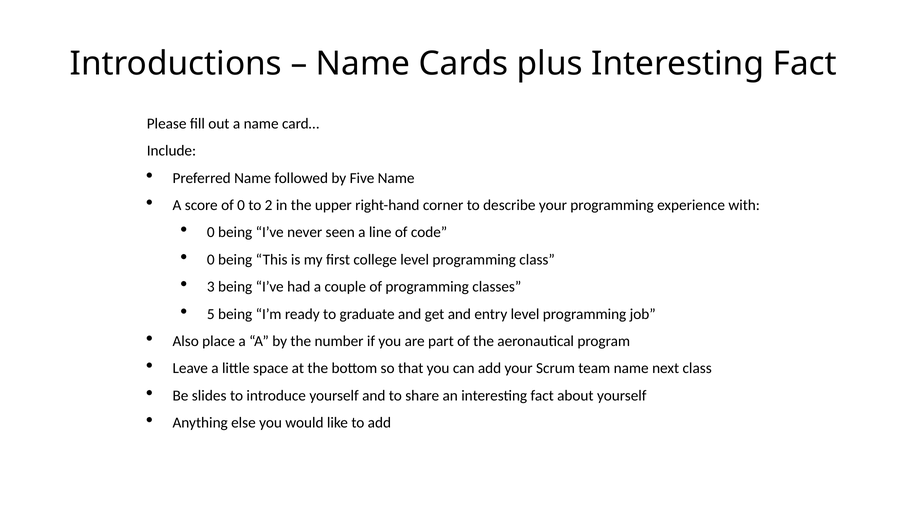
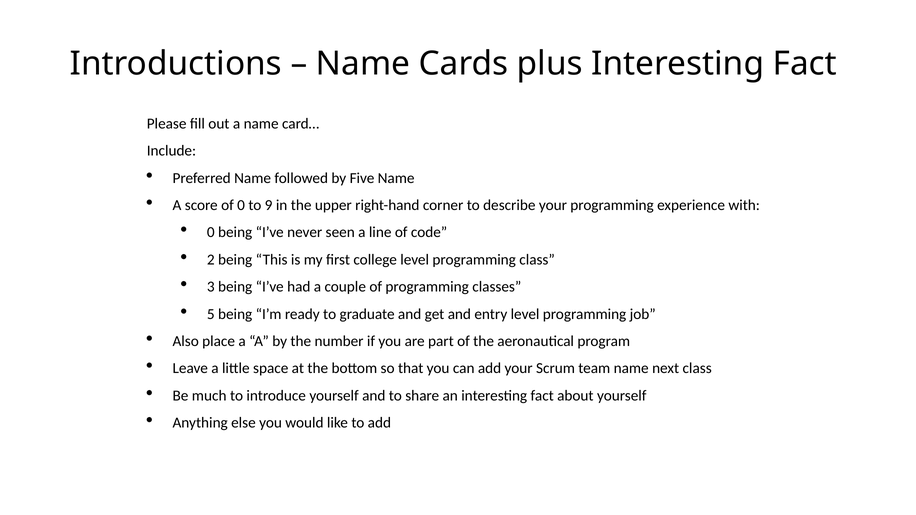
2: 2 -> 9 (269, 205)
0: 0 -> 2 (211, 260)
slides: slides -> much (209, 396)
